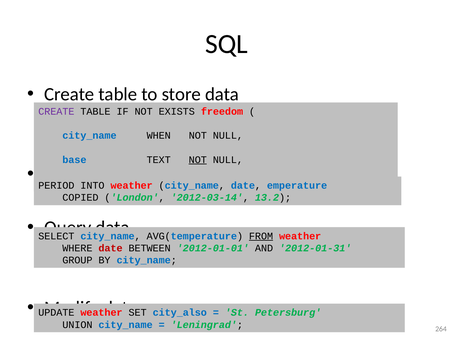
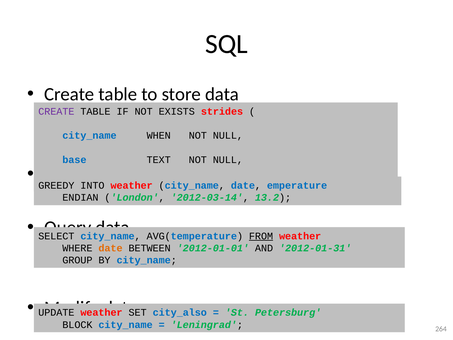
freedom: freedom -> strides (222, 111)
NOT underline: present -> none (198, 160)
PERIOD: PERIOD -> GREEDY (56, 185)
COPIED: COPIED -> ENDIAN (80, 197)
date colour: red -> orange (111, 248)
UNION: UNION -> BLOCK (77, 324)
